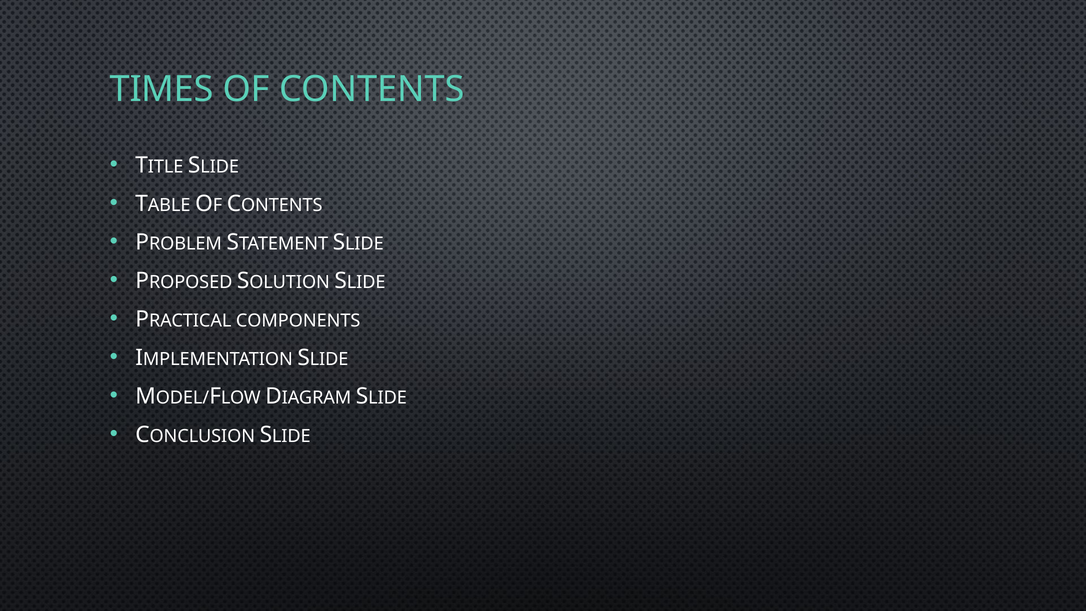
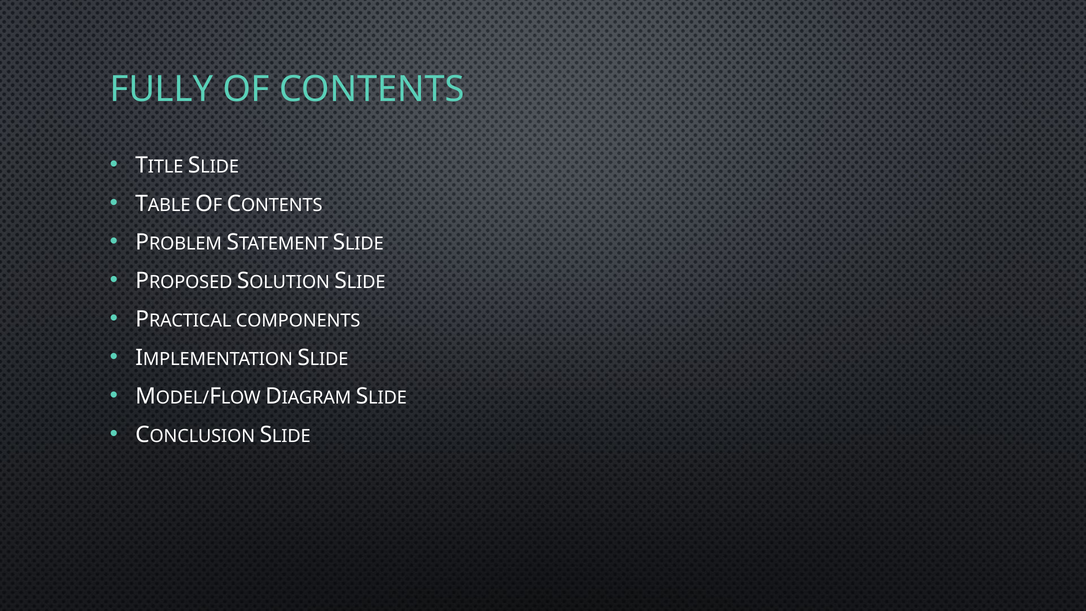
TIMES: TIMES -> FULLY (161, 89)
